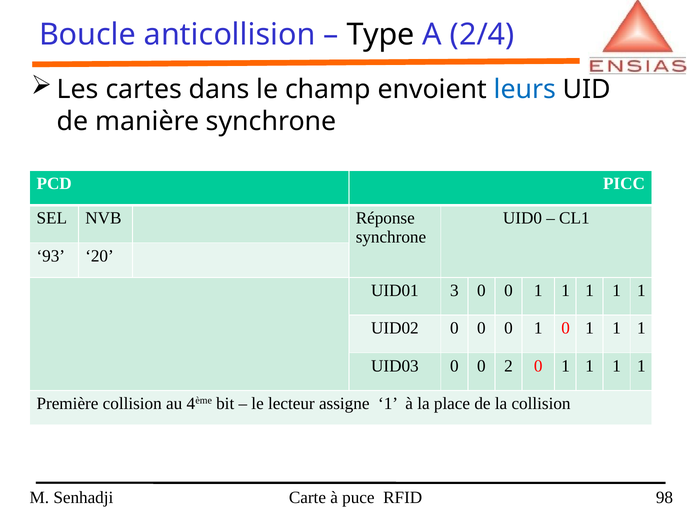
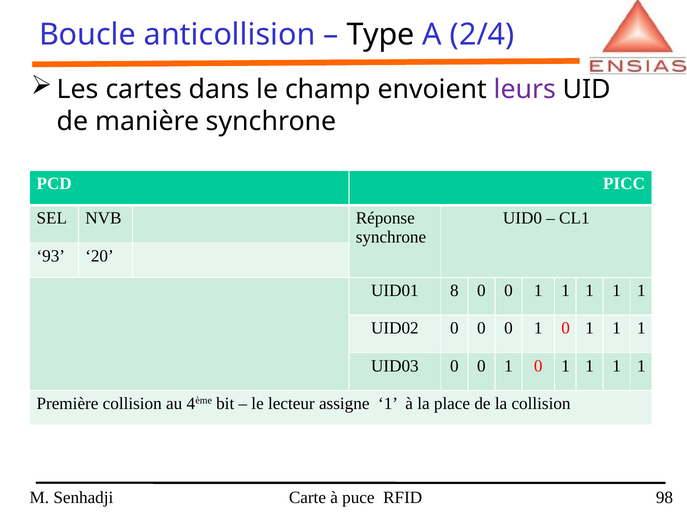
leurs colour: blue -> purple (525, 90)
3: 3 -> 8 (454, 291)
UID03 0 0 2: 2 -> 1 (508, 366)
